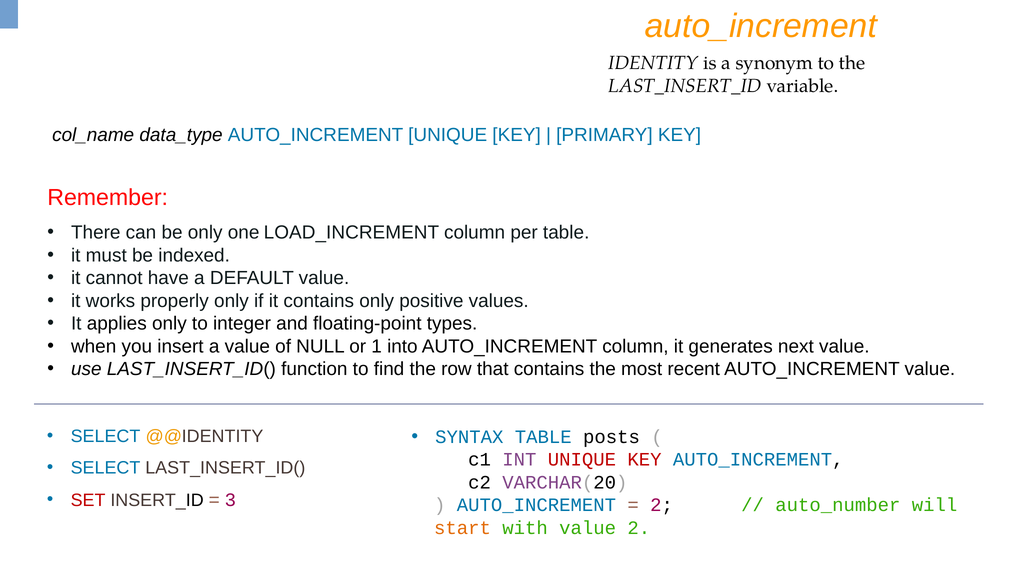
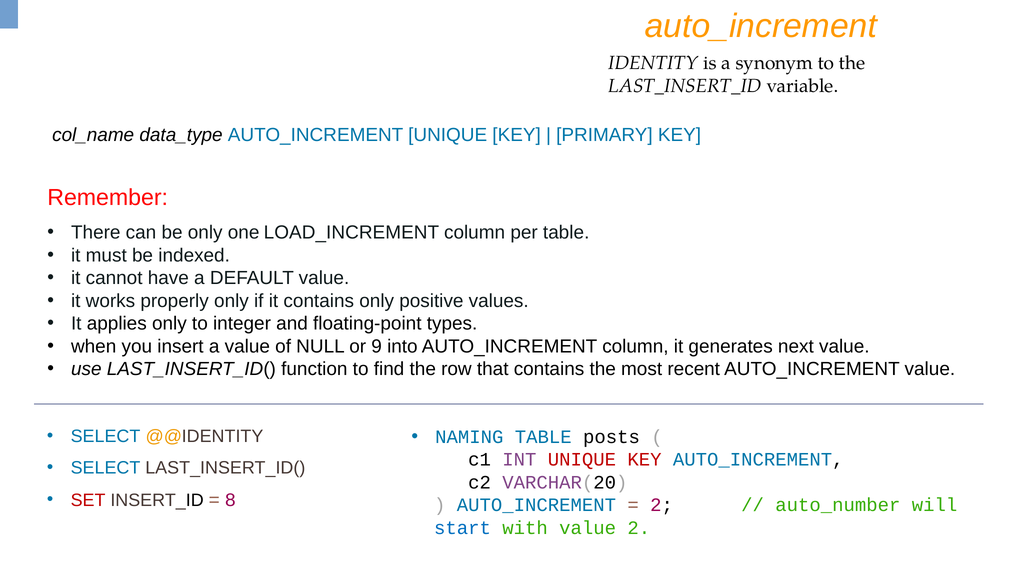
1: 1 -> 9 (377, 346)
SYNTAX: SYNTAX -> NAMING (469, 437)
3: 3 -> 8 (230, 500)
start colour: orange -> blue (463, 528)
